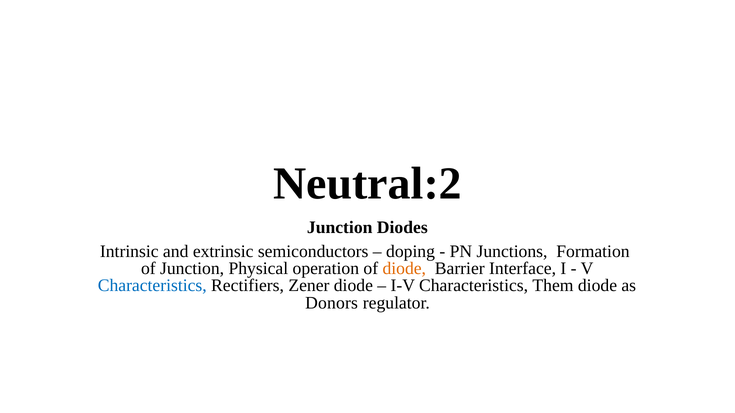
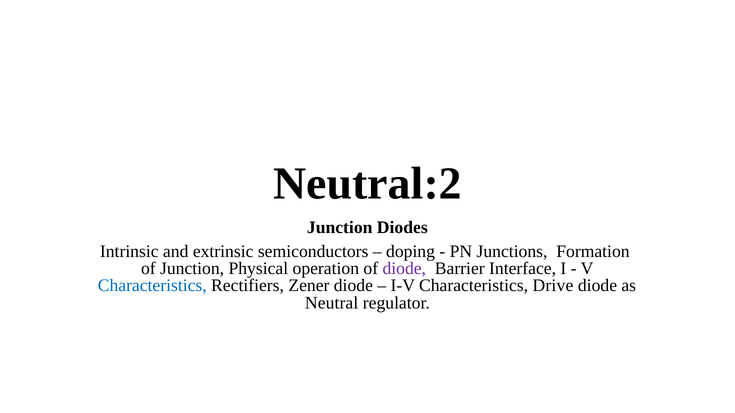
diode colour: orange -> purple (404, 269)
Them: Them -> Drive (553, 286)
Donors: Donors -> Neutral (332, 303)
